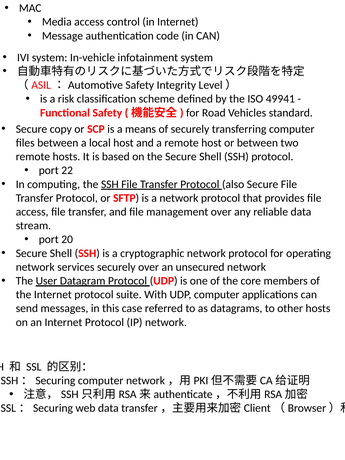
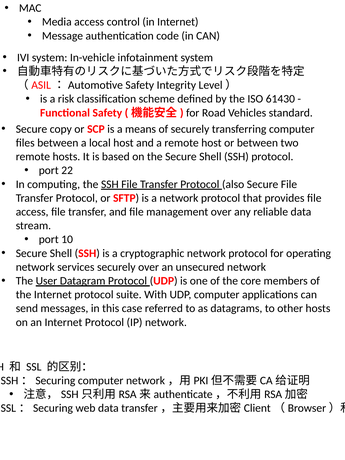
49941: 49941 -> 61430 (280, 99)
20: 20 -> 10 (67, 239)
